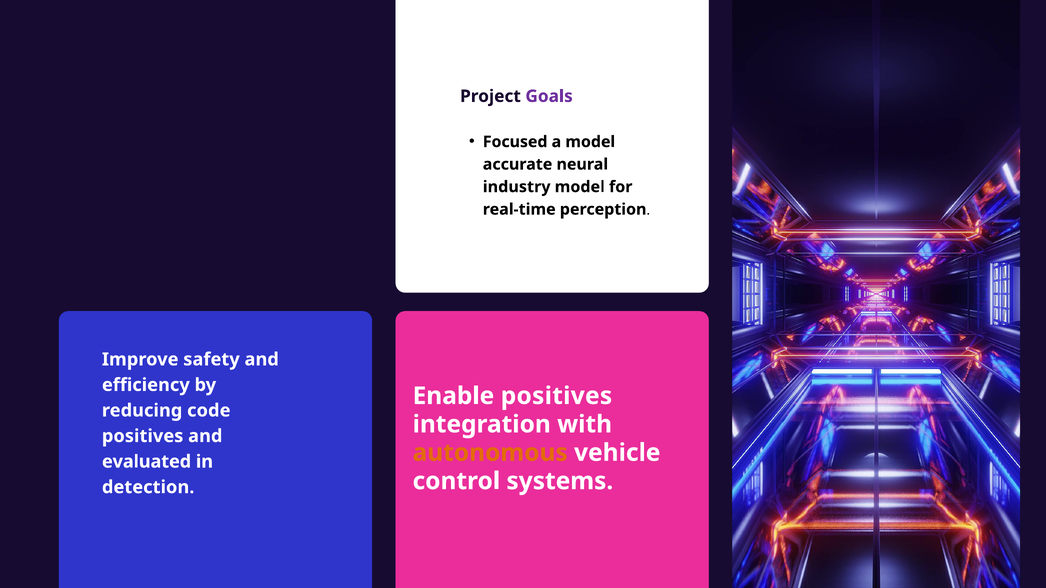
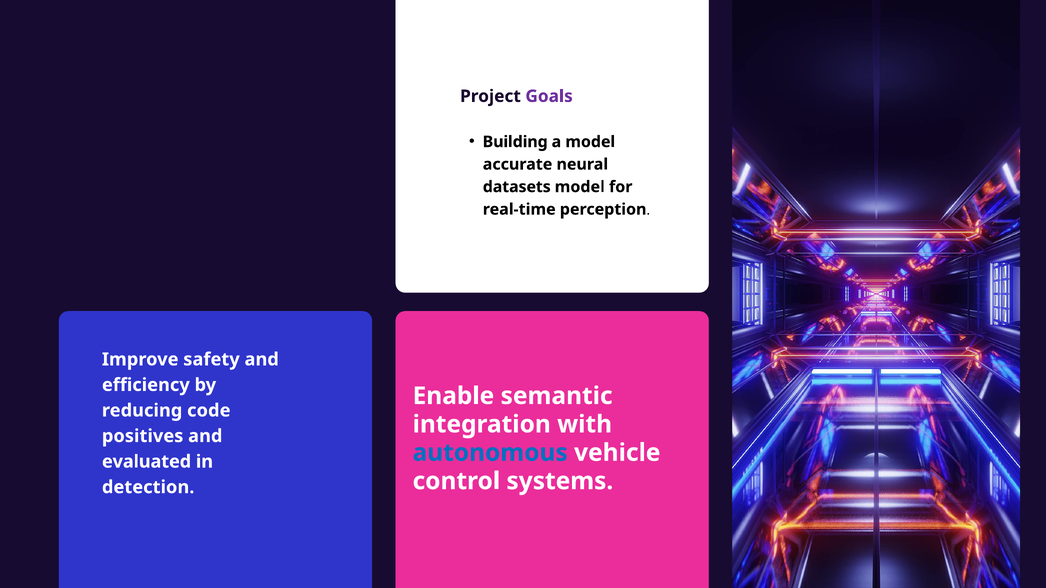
Focused: Focused -> Building (515, 142)
industry: industry -> datasets (517, 187)
Enable positives: positives -> semantic (557, 396)
autonomous colour: orange -> blue (490, 453)
